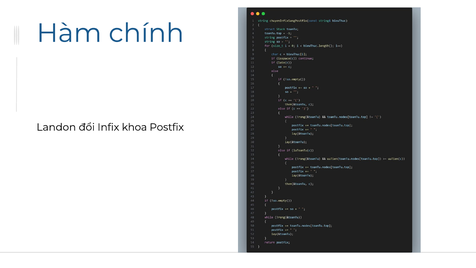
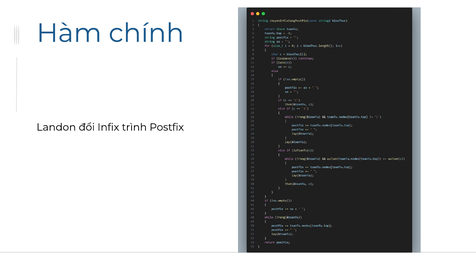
khoa: khoa -> trình (134, 127)
